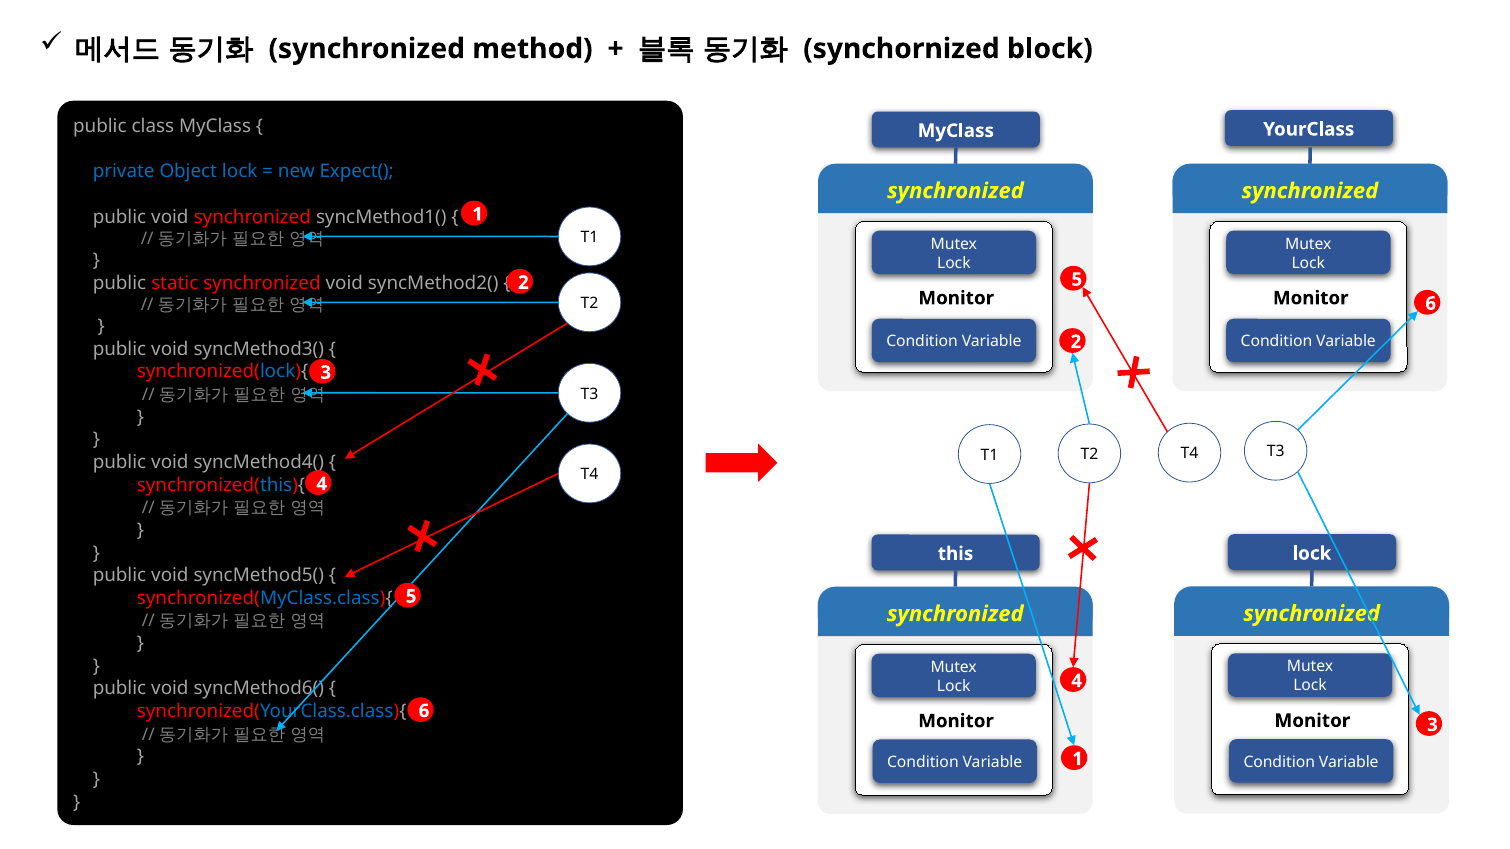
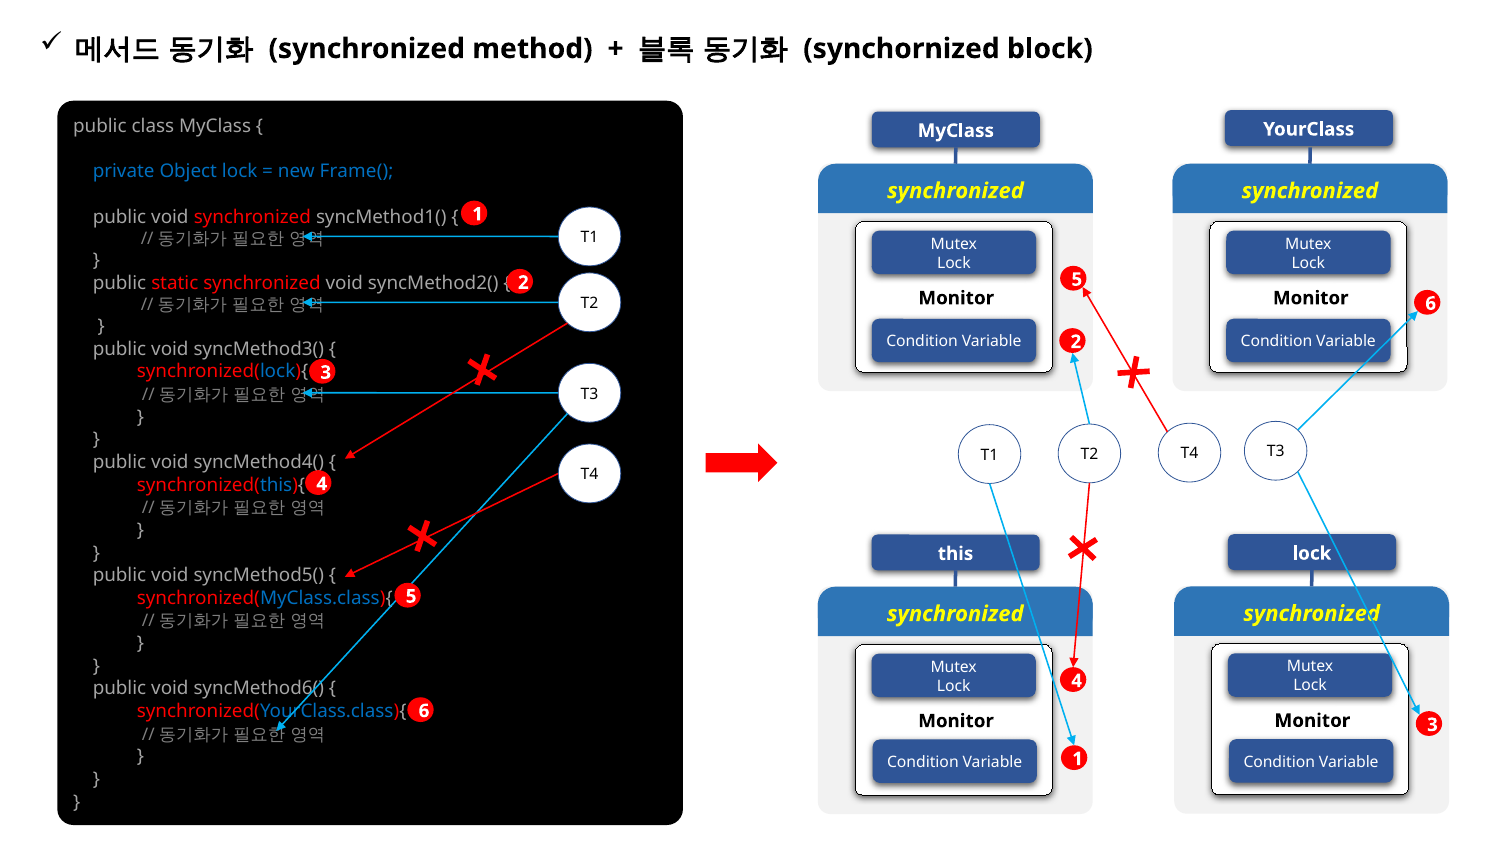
Expect(: Expect( -> Frame( (357, 172)
